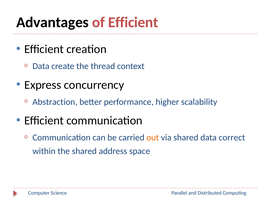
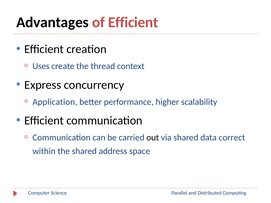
Data: Data -> Uses (41, 66)
Abstraction: Abstraction -> Application (55, 102)
out colour: orange -> black (153, 138)
